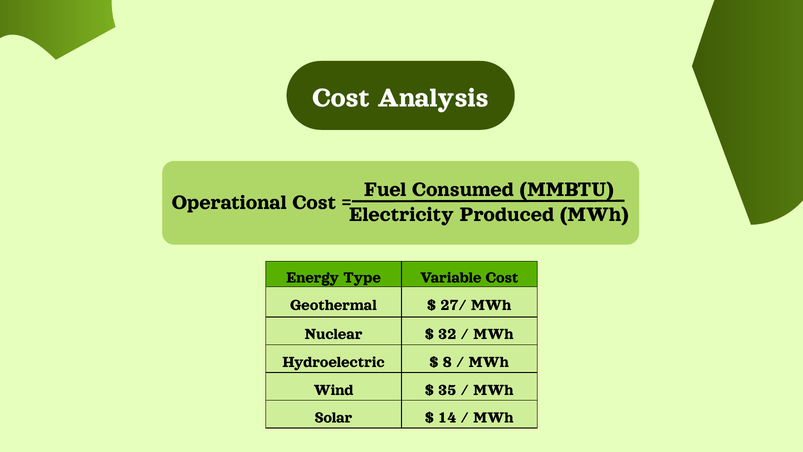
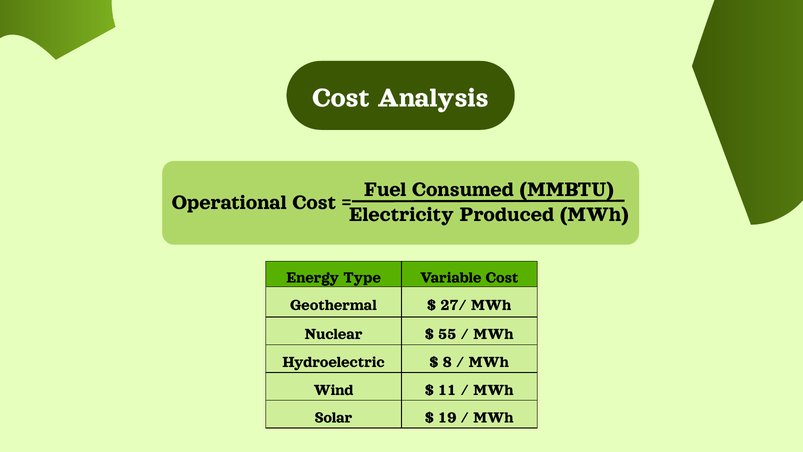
32: 32 -> 55 (447, 334)
35: 35 -> 11 (447, 389)
14: 14 -> 19 (447, 417)
